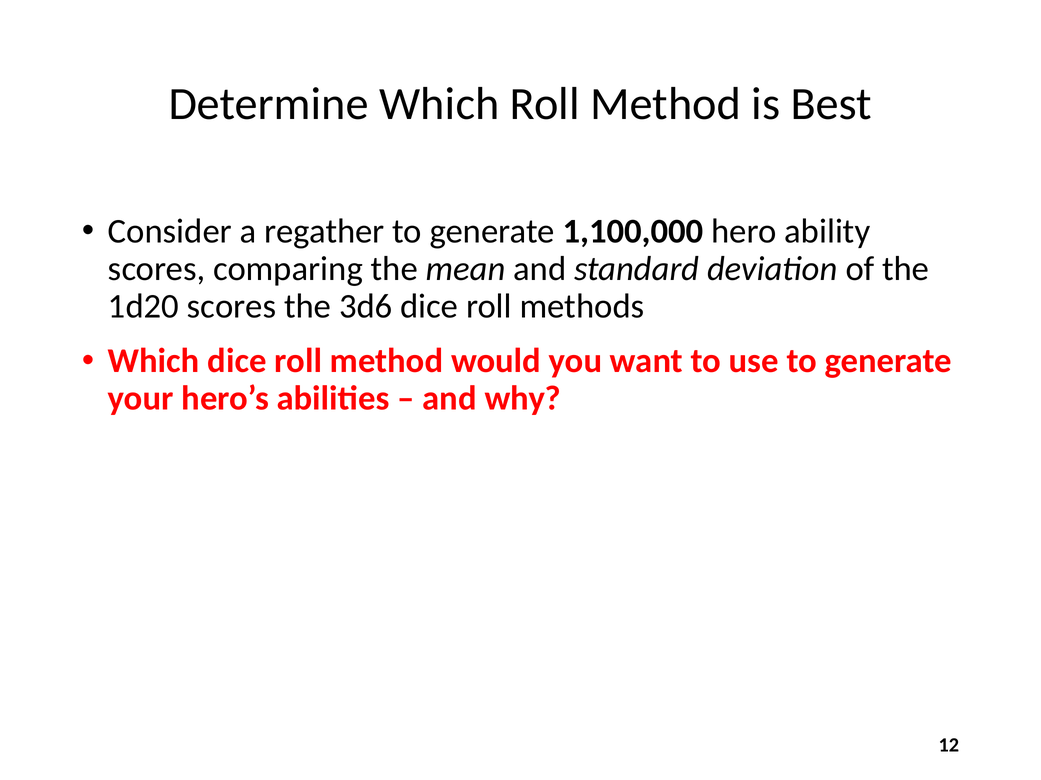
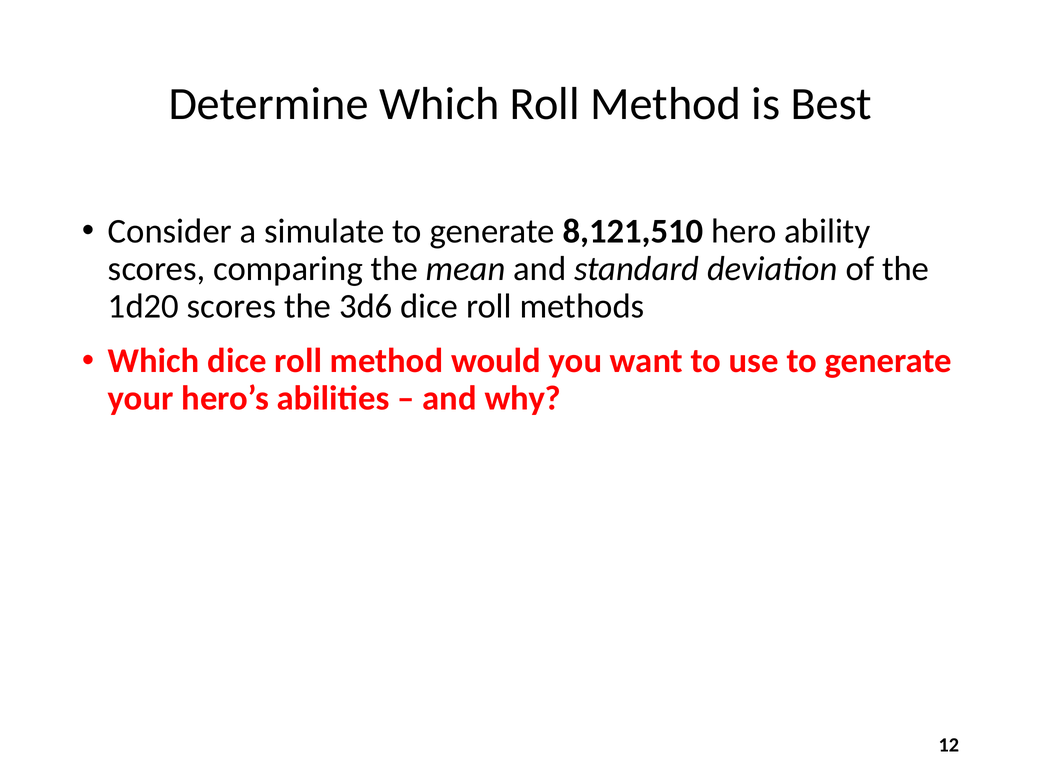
regather: regather -> simulate (324, 232)
1,100,000: 1,100,000 -> 8,121,510 (633, 232)
